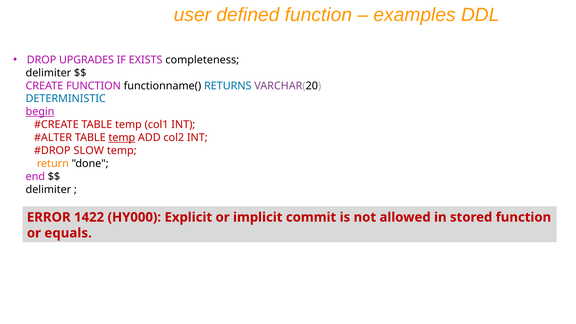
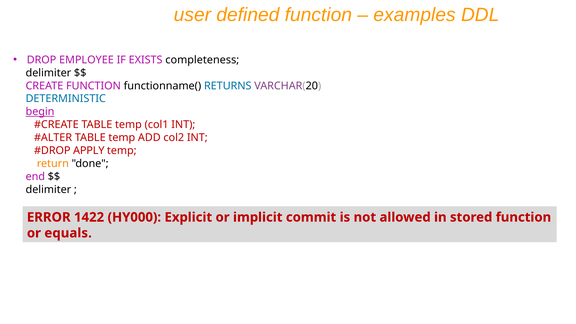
UPGRADES: UPGRADES -> EMPLOYEE (86, 60)
temp underline: present -> none (122, 138)
SLOW: SLOW -> APPLY (89, 151)
